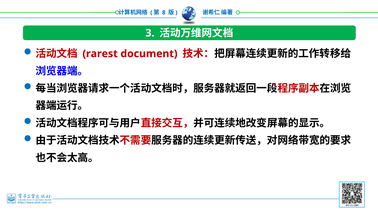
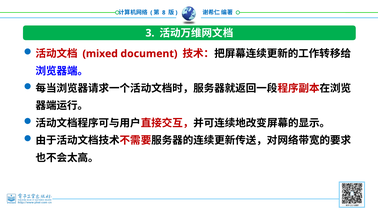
rarest: rarest -> mixed (100, 54)
